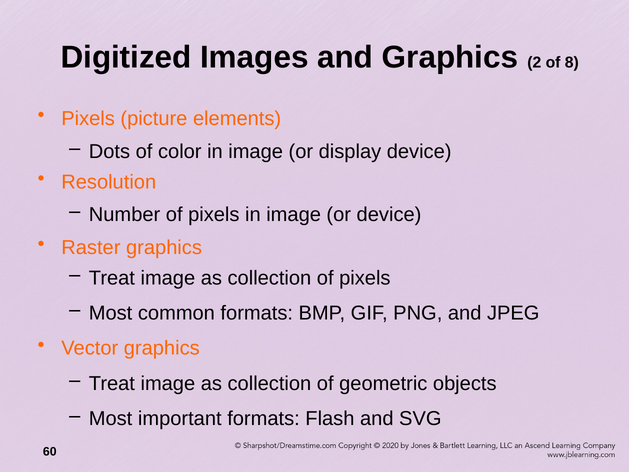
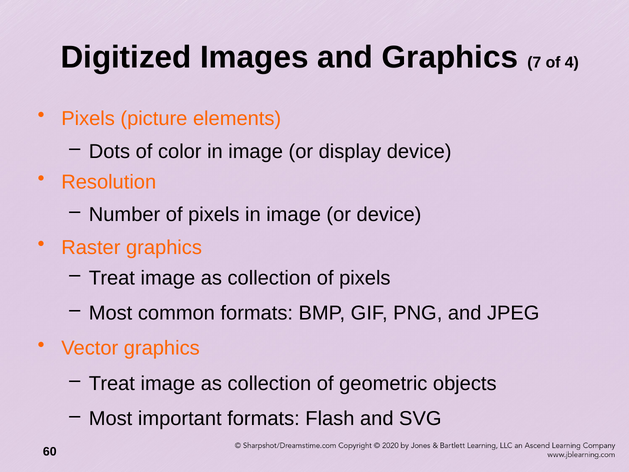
2: 2 -> 7 (534, 62)
8: 8 -> 4 (572, 62)
